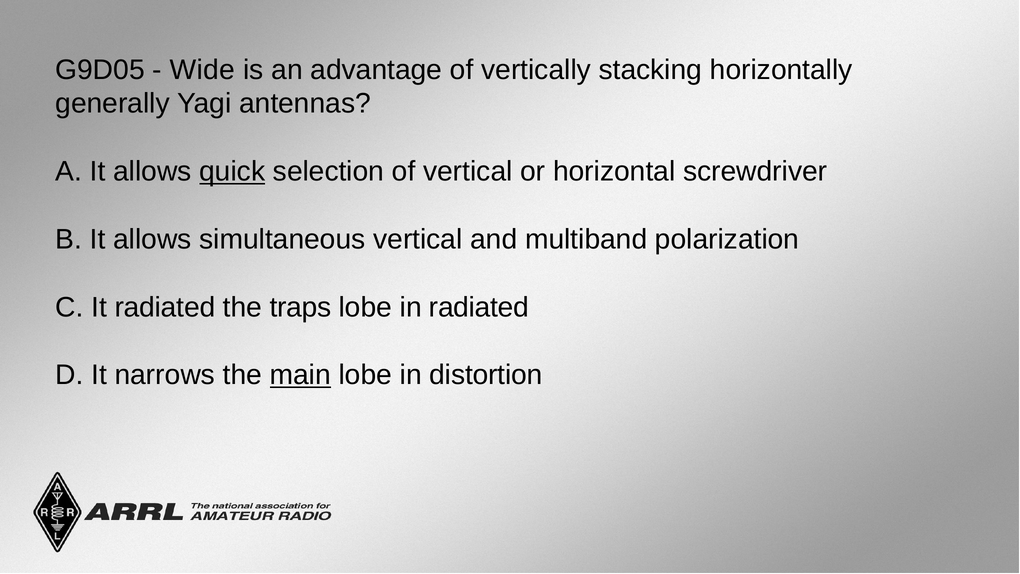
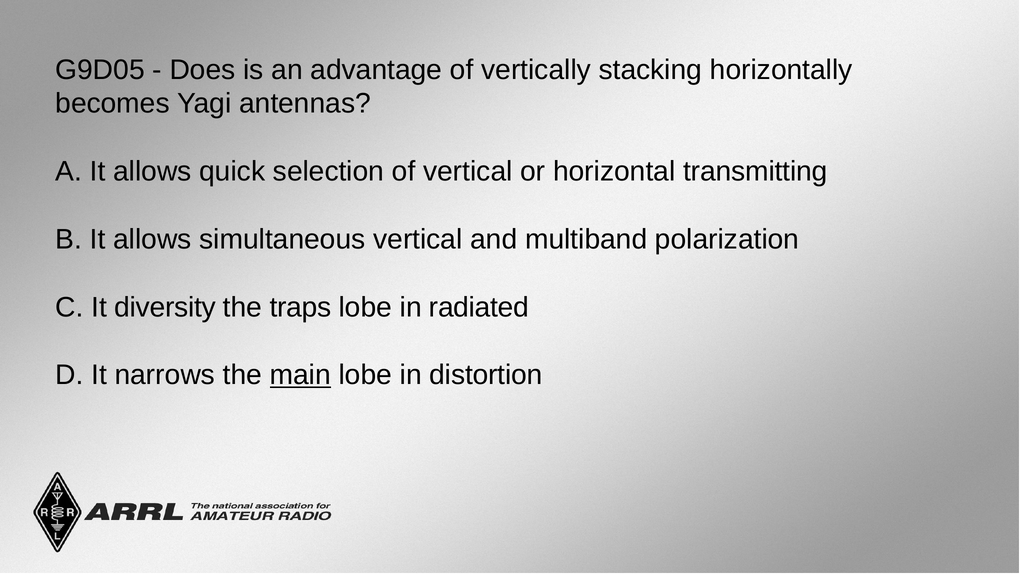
Wide: Wide -> Does (203, 70)
generally: generally -> becomes (113, 104)
quick underline: present -> none (232, 171)
screwdriver: screwdriver -> transmitting (755, 171)
It radiated: radiated -> diversity (165, 307)
